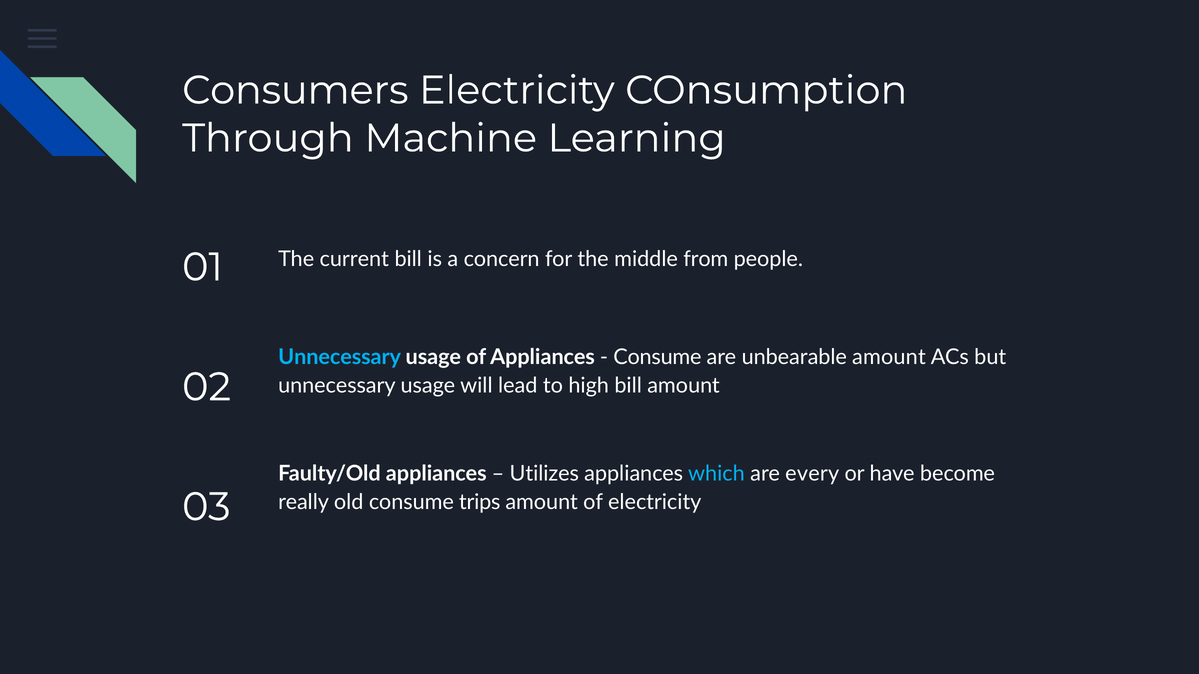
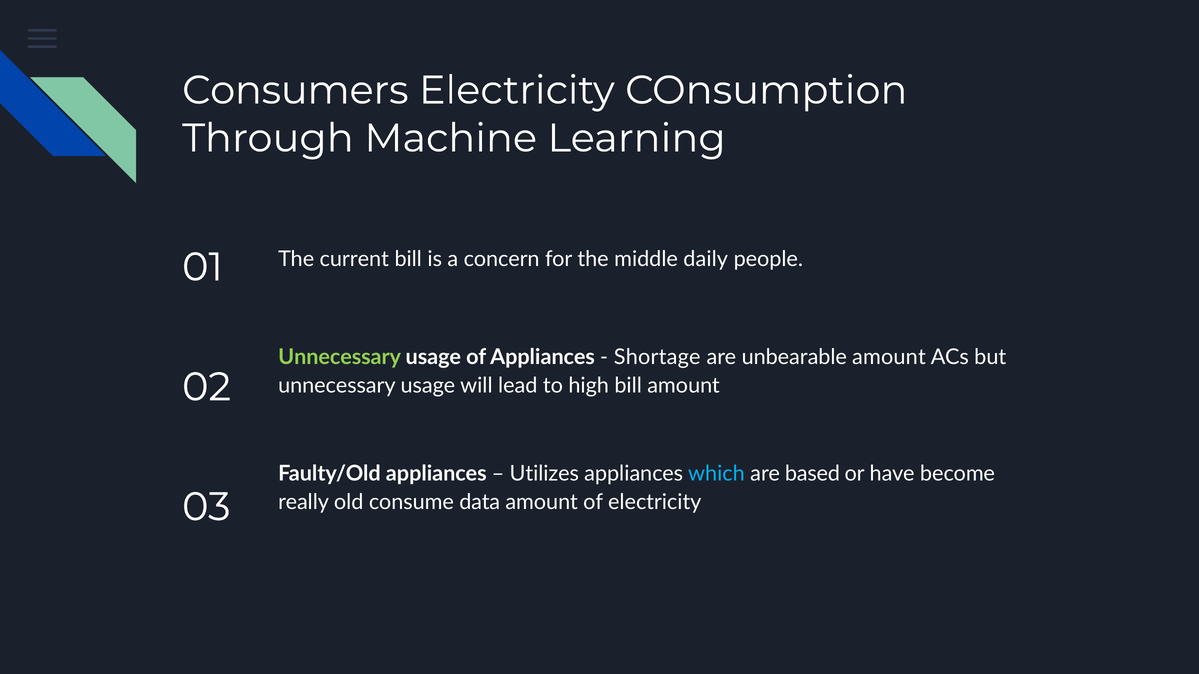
from: from -> daily (706, 259)
Unnecessary colour: light blue -> light green (340, 357)
Consume: Consume -> Shortage (657, 357)
every: every -> based (812, 474)
trips: trips -> data (480, 502)
